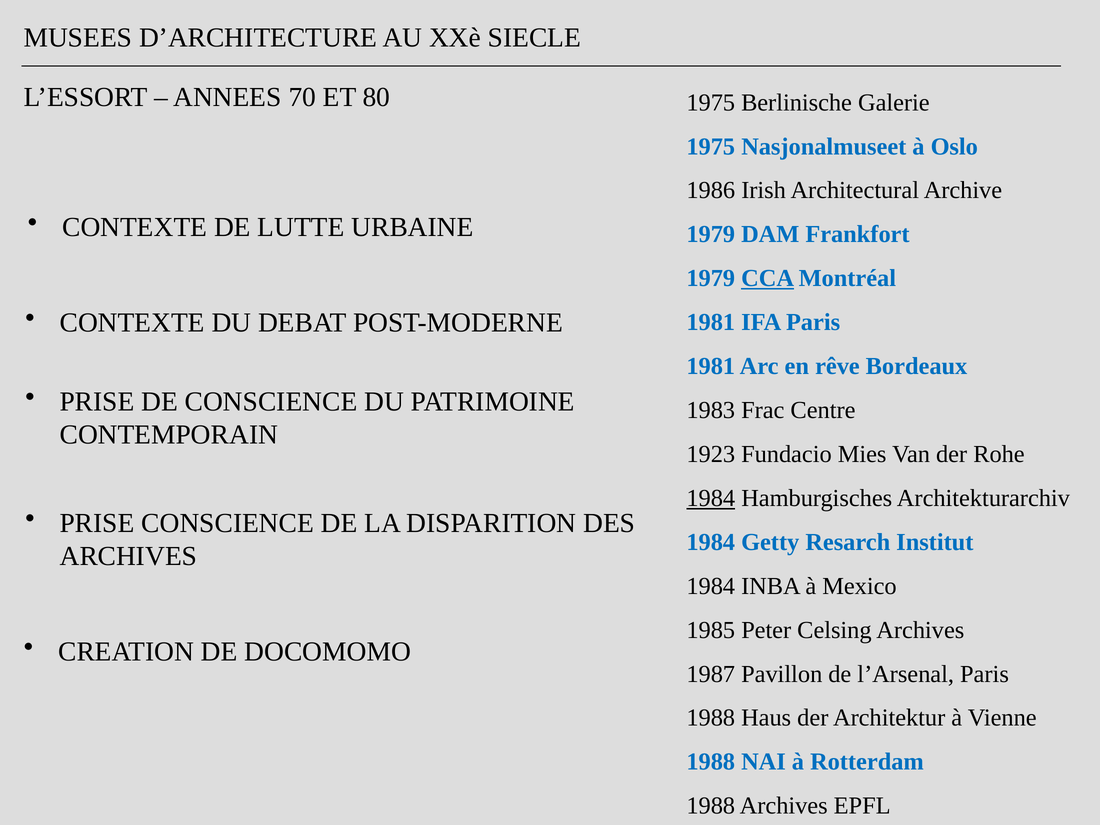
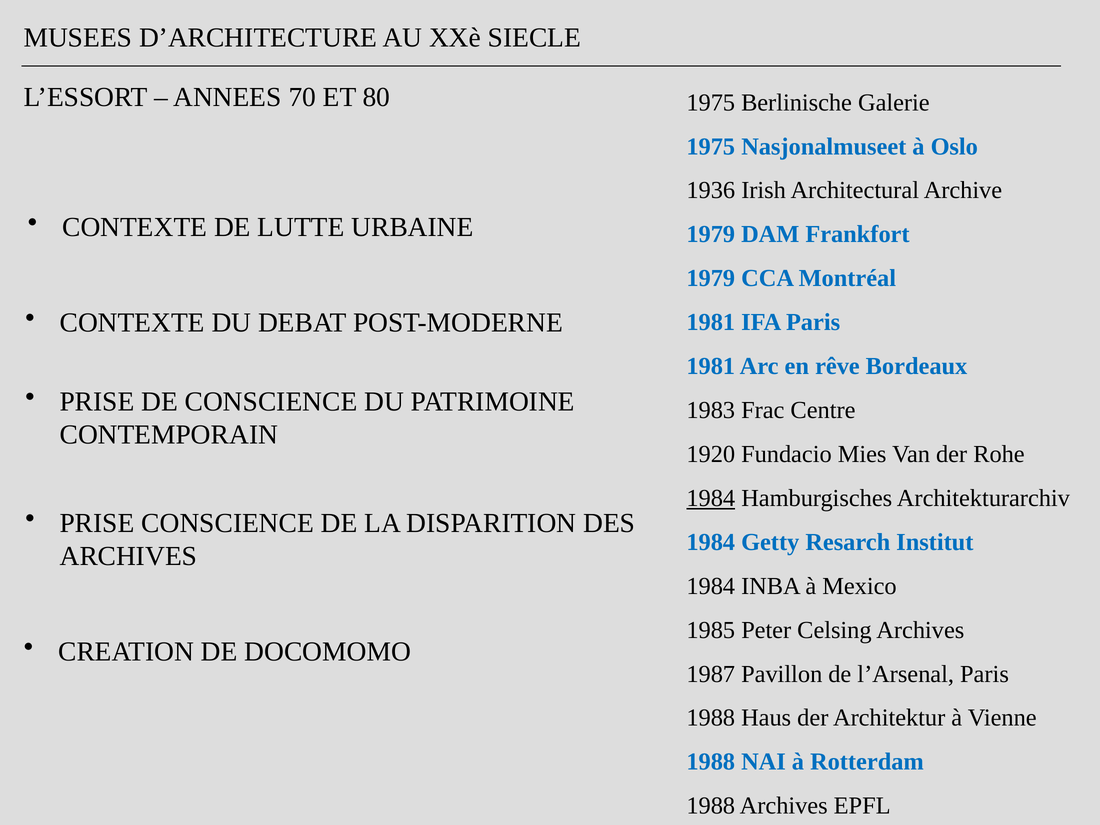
1986: 1986 -> 1936 (711, 190)
CCA underline: present -> none (768, 278)
1923: 1923 -> 1920 (711, 454)
